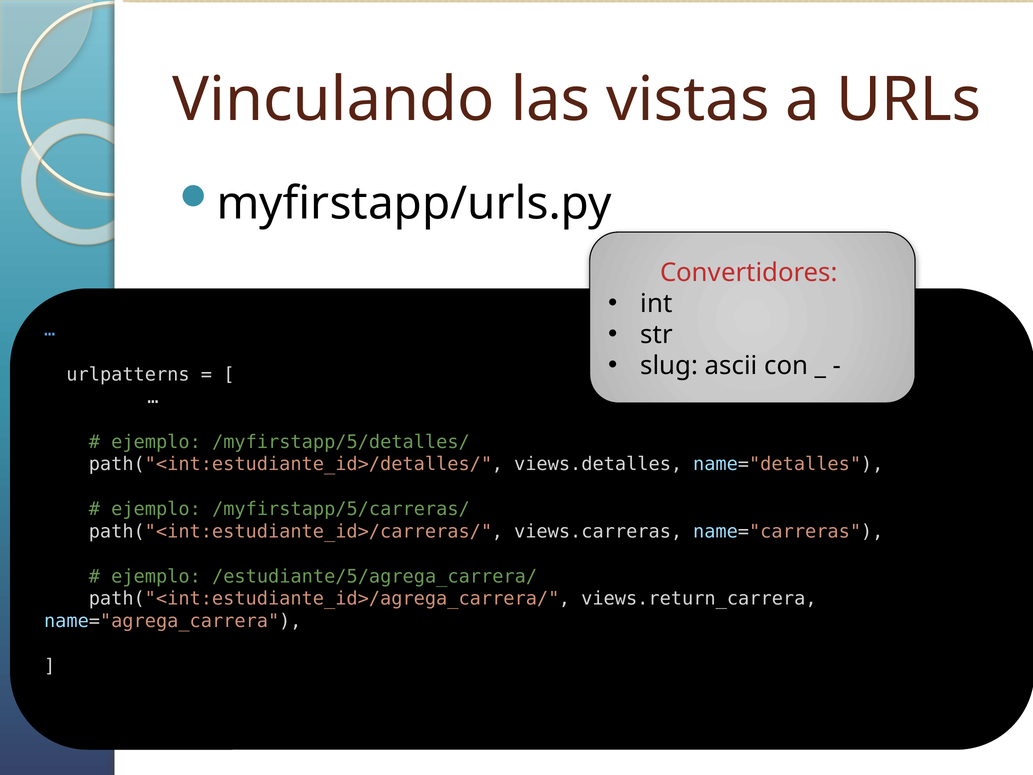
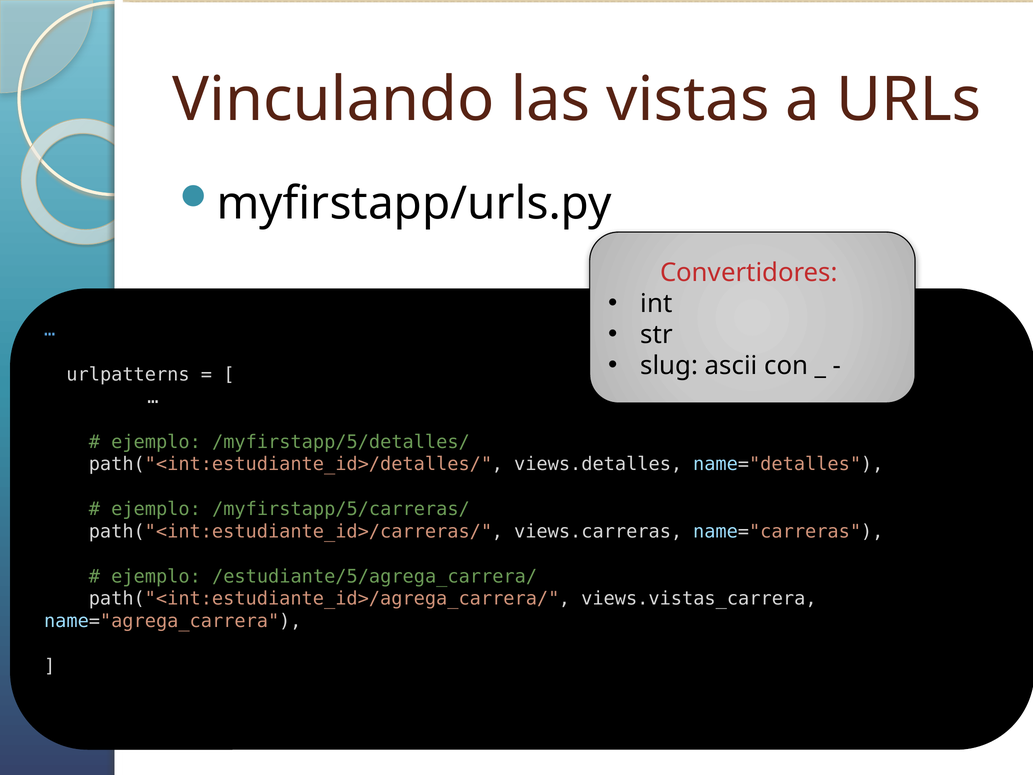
views.return_carrera: views.return_carrera -> views.vistas_carrera (699, 599)
